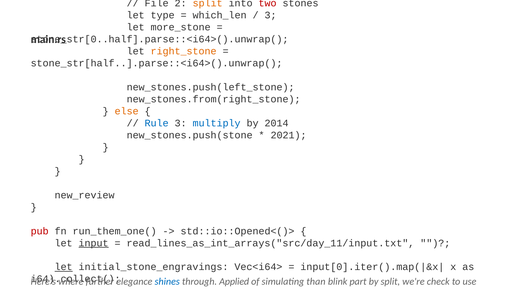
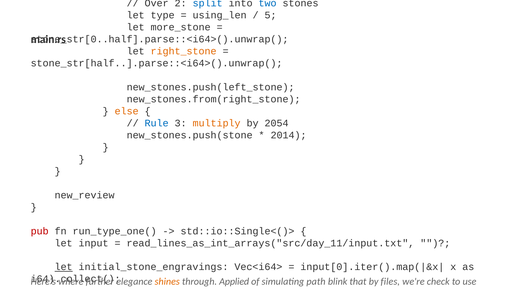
File: File -> Over (157, 3)
split colour: orange -> blue (208, 3)
two colour: red -> blue (268, 3)
which_len: which_len -> using_len (220, 15)
3: 3 -> 5 (271, 15)
multiply colour: blue -> orange (217, 123)
2014: 2014 -> 2054 (277, 123)
2021: 2021 -> 2014 (289, 135)
run_them_one(: run_them_one( -> run_type_one( (115, 231)
std::io::Opened<()>: std::io::Opened<()> -> std::io::Single<()> (238, 231)
input underline: present -> none (94, 243)
shines colour: blue -> orange (167, 281)
than: than -> path (316, 281)
blink part: part -> that (358, 281)
by split: split -> files (390, 281)
